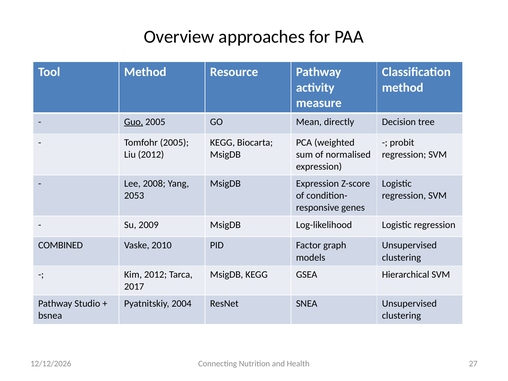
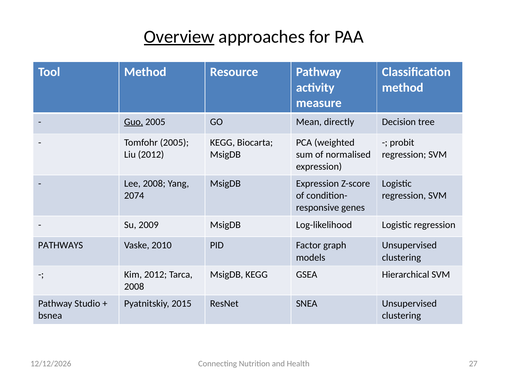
Overview underline: none -> present (179, 37)
2053: 2053 -> 2074 (134, 196)
COMBINED: COMBINED -> PATHWAYS (61, 245)
2017: 2017 -> 2008 (134, 287)
2004: 2004 -> 2015 (182, 304)
